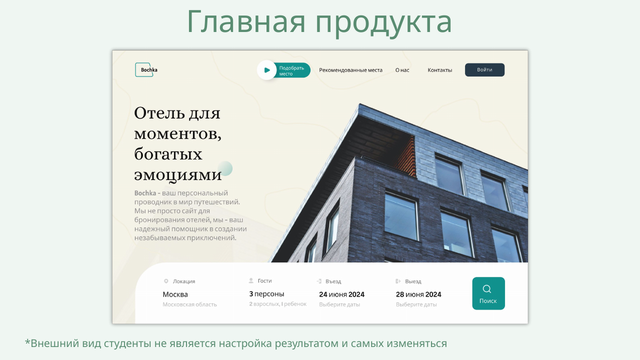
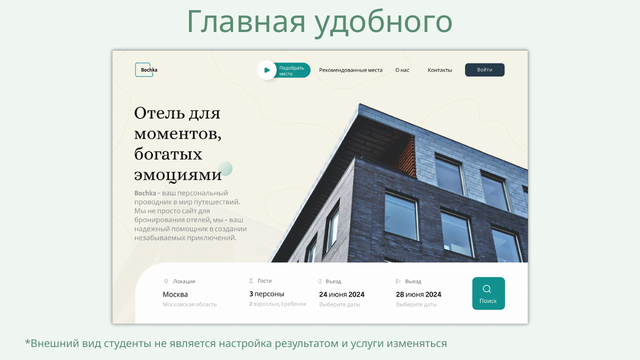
продукта: продукта -> удобного (384, 22)
самых: самых -> услуги (367, 344)
